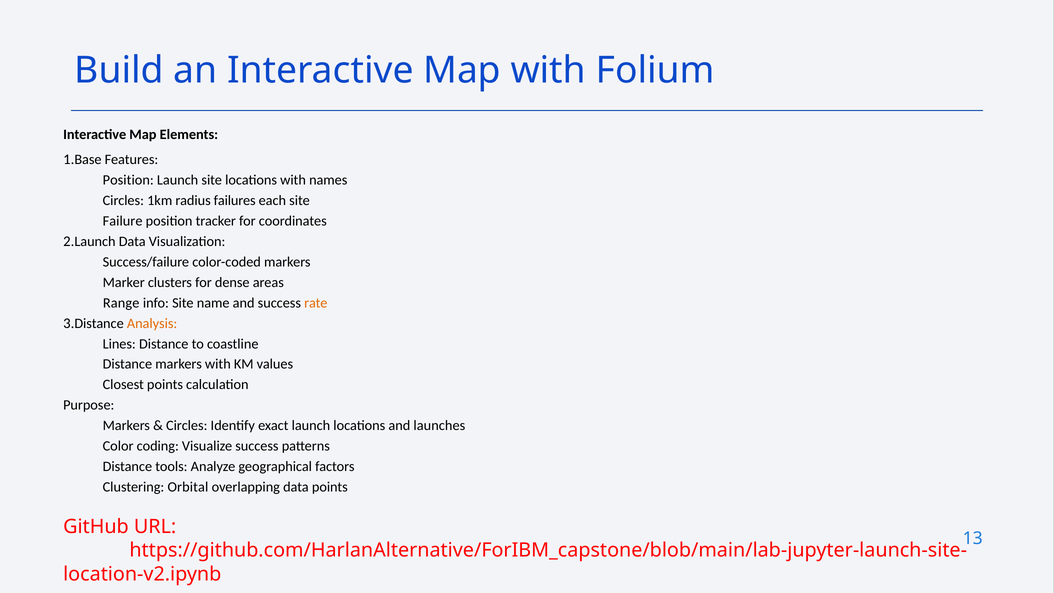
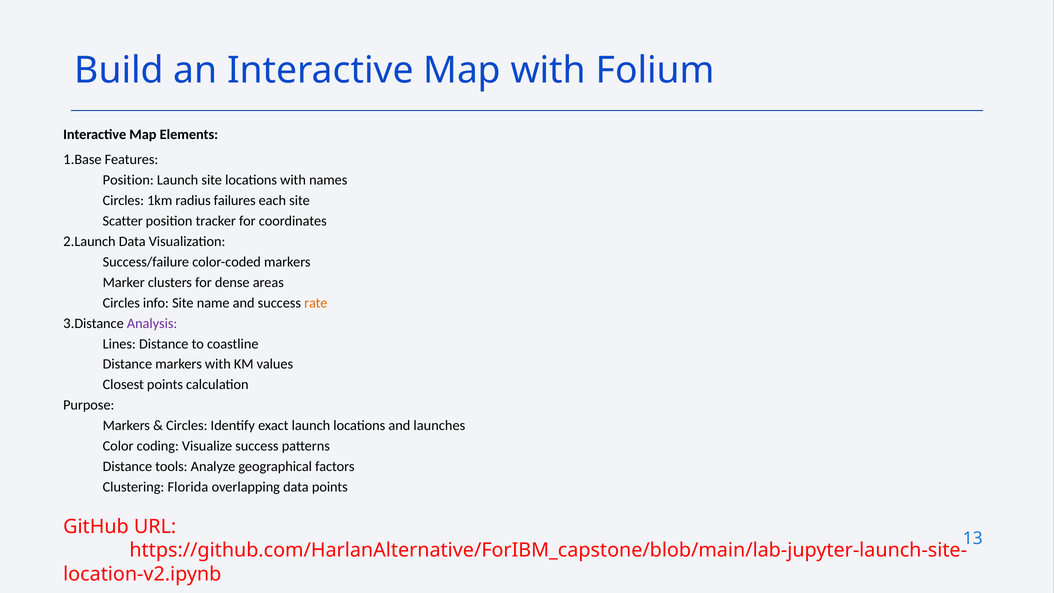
Failure: Failure -> Scatter (123, 221)
Range: Range -> Circles (121, 303)
Analysis colour: orange -> purple (152, 323)
Orbital: Orbital -> Florida (188, 487)
